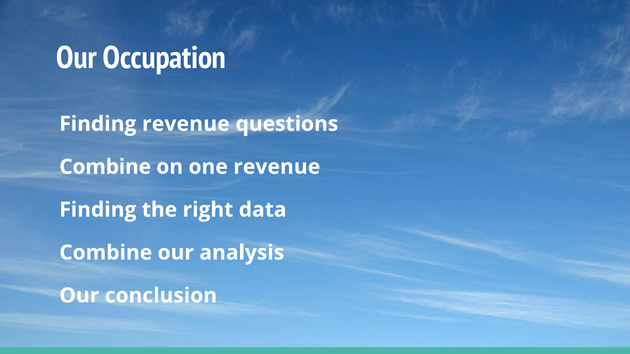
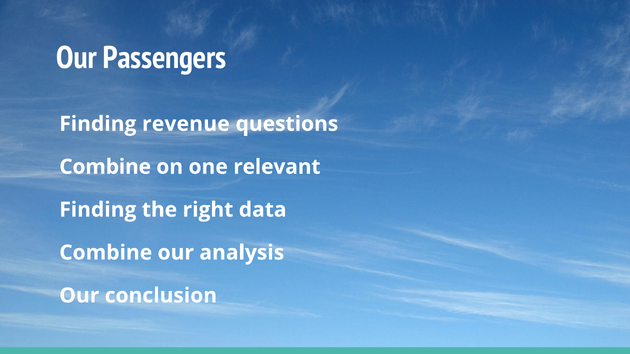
Occupation: Occupation -> Passengers (165, 58)
one revenue: revenue -> relevant (277, 167)
